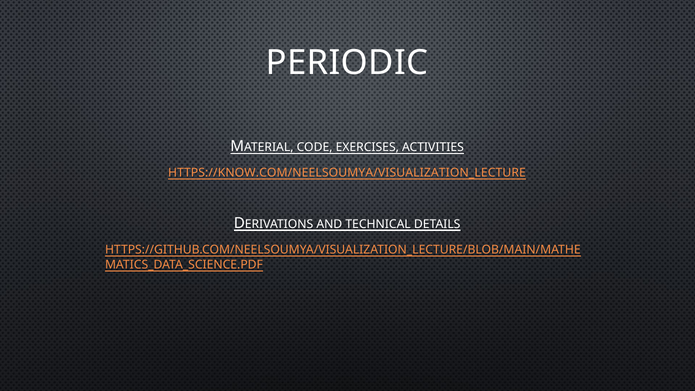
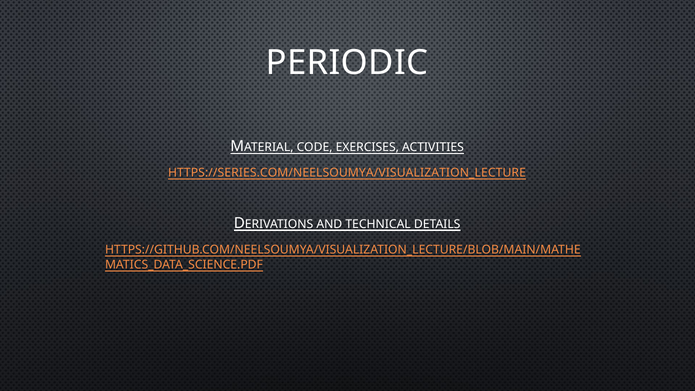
HTTPS://KNOW.COM/NEELSOUMYA/VISUALIZATION_LECTURE: HTTPS://KNOW.COM/NEELSOUMYA/VISUALIZATION_LECTURE -> HTTPS://SERIES.COM/NEELSOUMYA/VISUALIZATION_LECTURE (347, 173)
